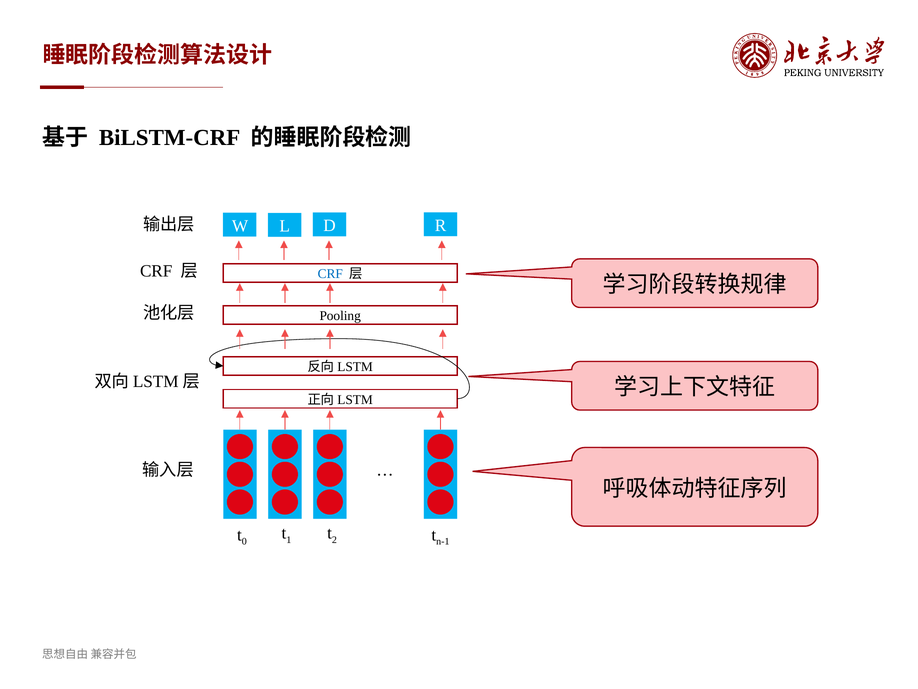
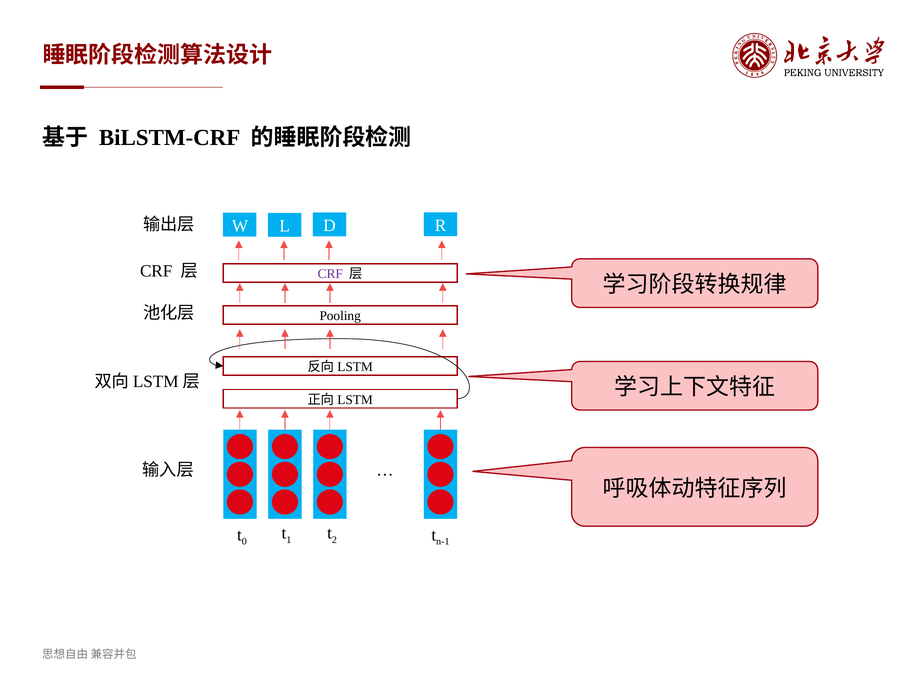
CRF colour: blue -> purple (330, 274)
